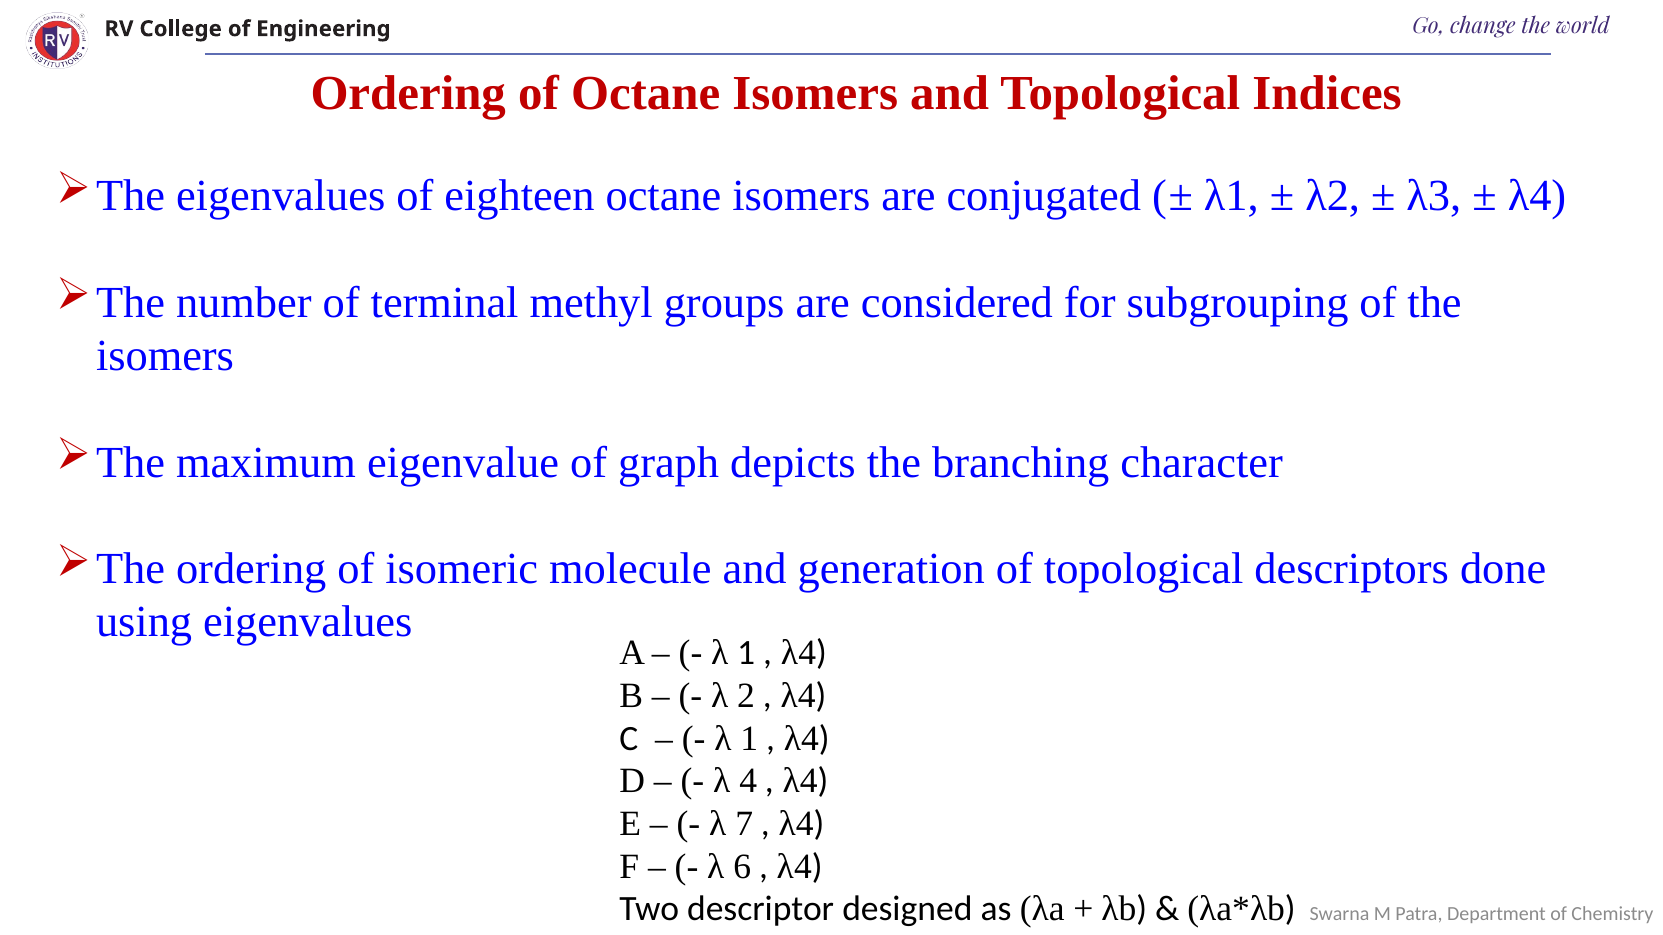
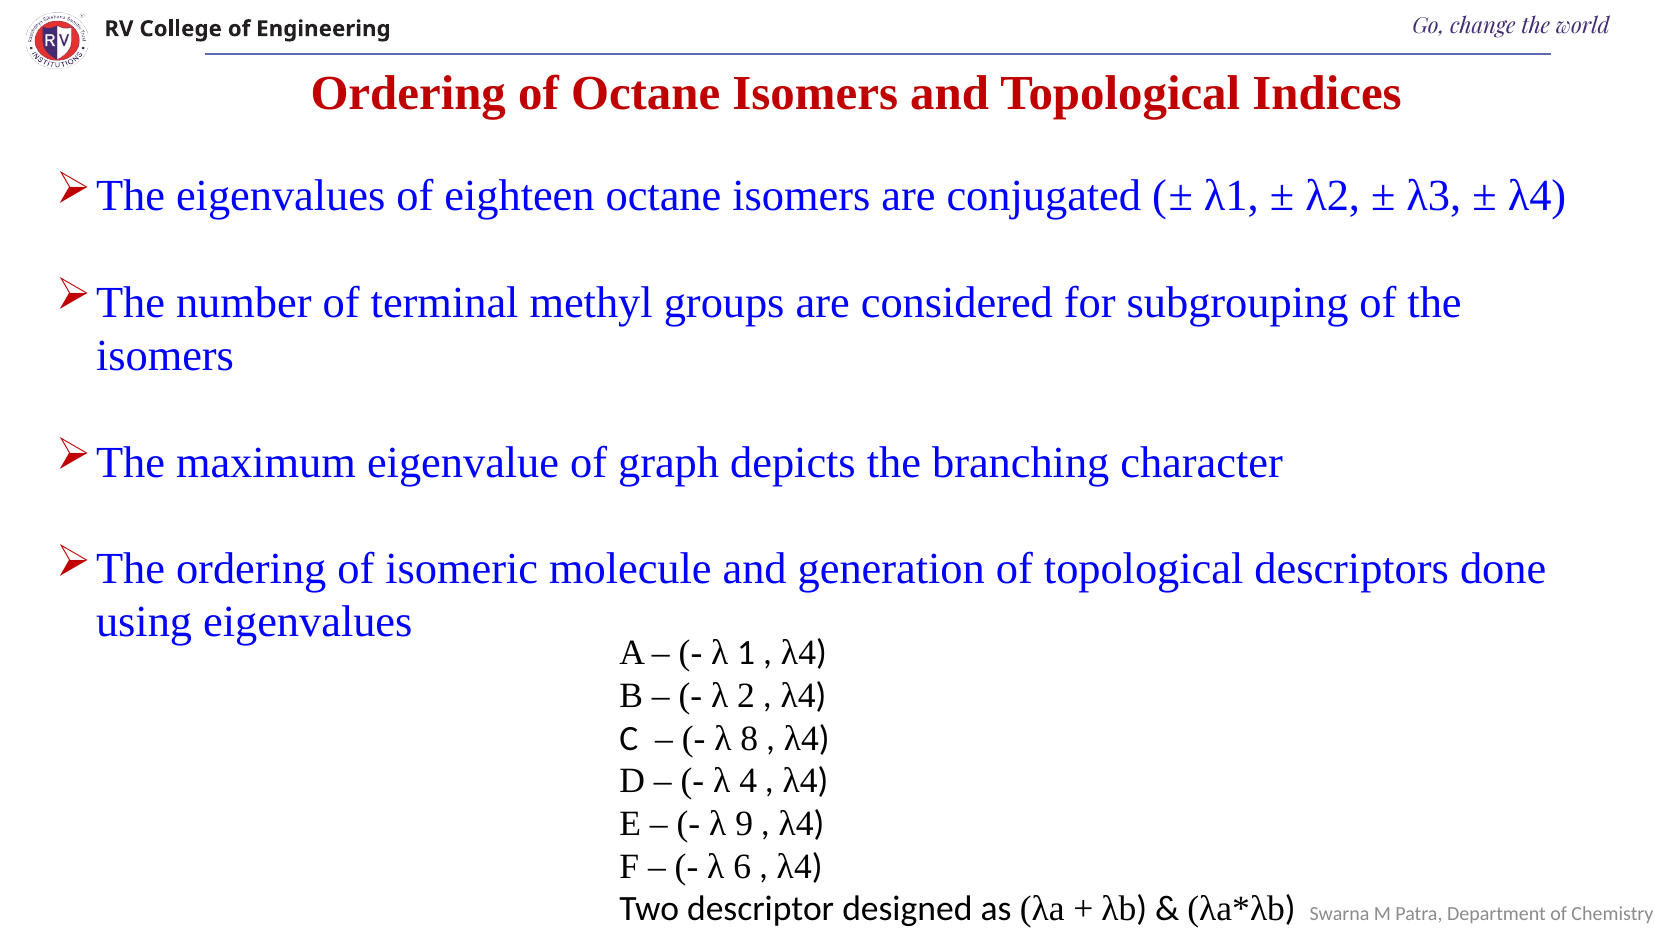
1: 1 -> 8 (749, 739)
7: 7 -> 9 (744, 824)
